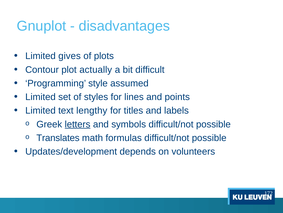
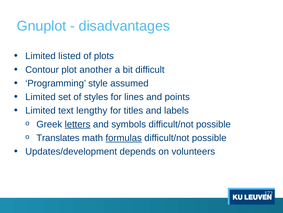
gives: gives -> listed (70, 56)
actually: actually -> another (96, 69)
formulas underline: none -> present (124, 137)
